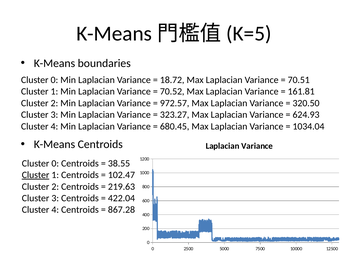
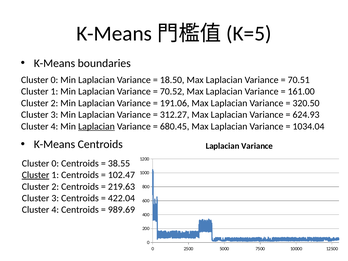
18.72: 18.72 -> 18.50 (172, 80)
161.81: 161.81 -> 161.00 (301, 92)
972.57: 972.57 -> 191.06 (175, 103)
323.27: 323.27 -> 312.27 (175, 115)
Laplacian underline: none -> present (96, 126)
867.28: 867.28 -> 989.69 (121, 210)
